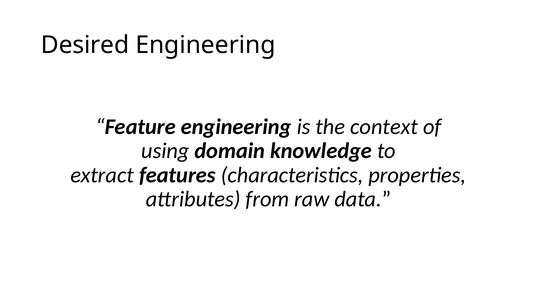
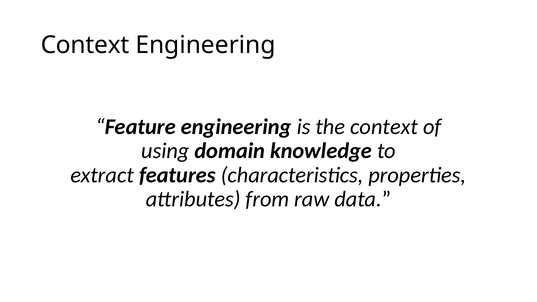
Desired: Desired -> Context (85, 45)
